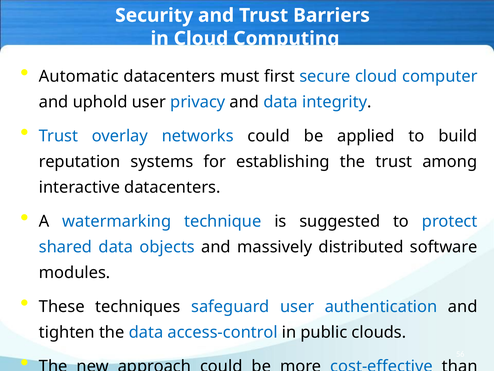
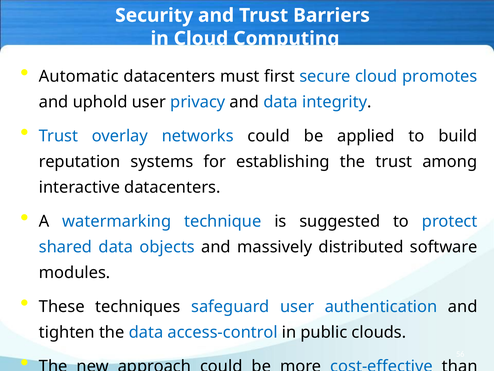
computer: computer -> promotes (440, 76)
